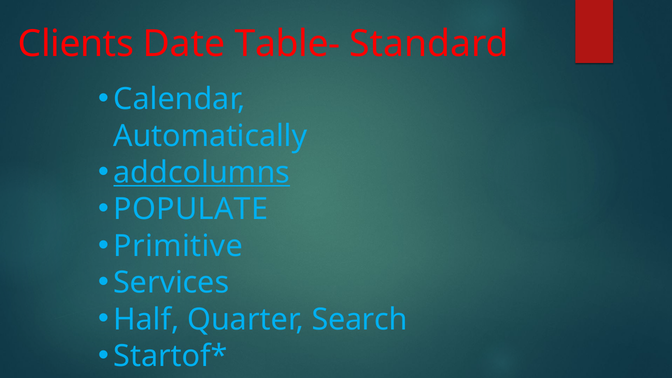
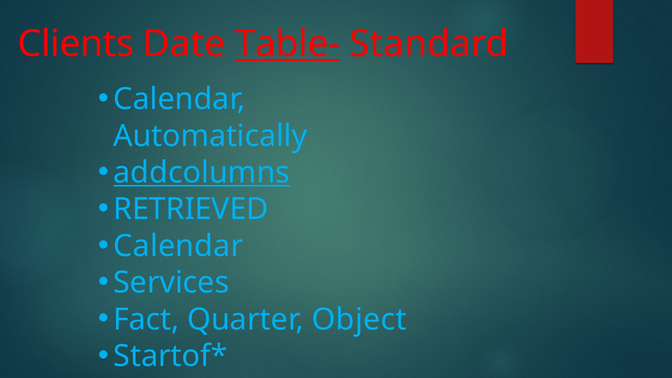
Table- underline: none -> present (287, 44)
POPULATE: POPULATE -> RETRIEVED (191, 209)
Primitive: Primitive -> Calendar (178, 246)
Half: Half -> Fact (146, 319)
Search: Search -> Object (359, 319)
